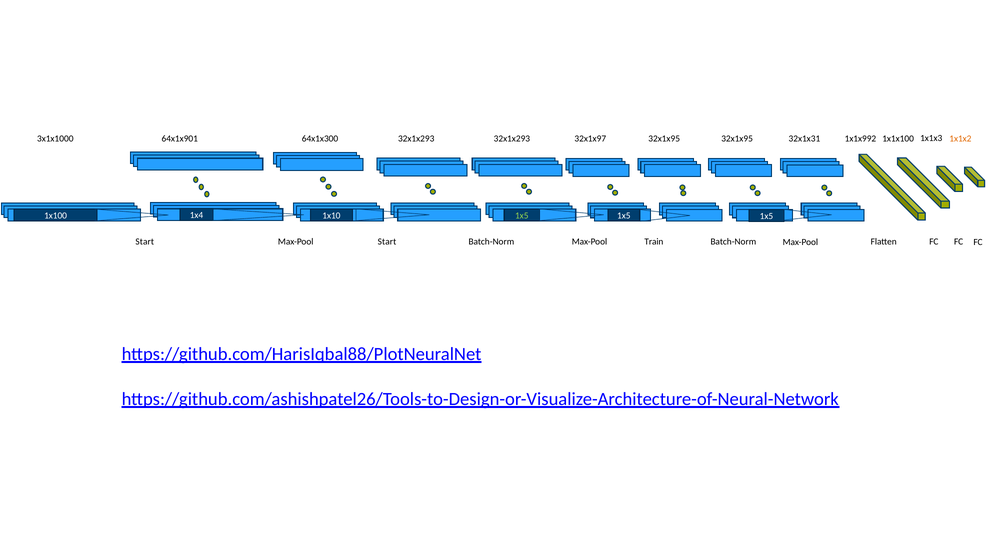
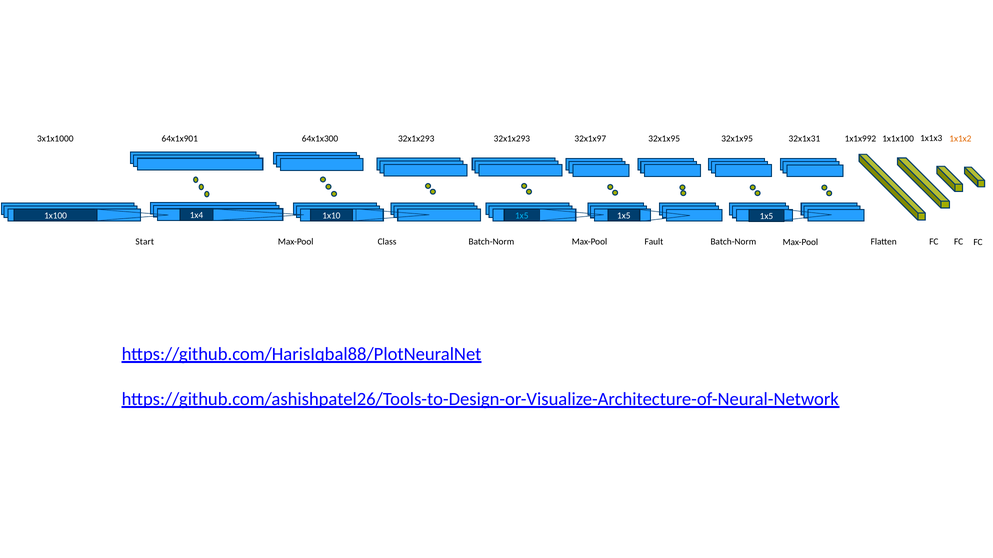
1x5 colour: light green -> light blue (522, 216)
Max-Pool Start: Start -> Class (387, 242)
Train: Train -> Fault (654, 242)
